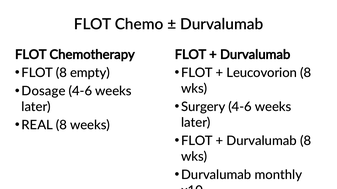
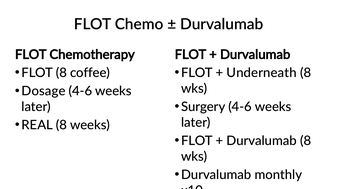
empty: empty -> coffee (90, 73)
Leucovorion: Leucovorion -> Underneath (262, 73)
